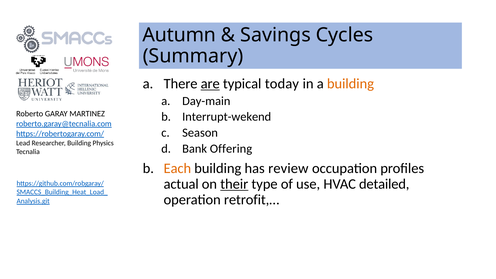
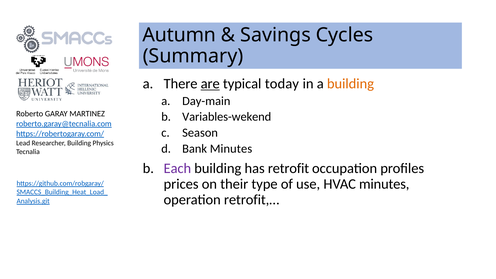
Interrupt-wekend: Interrupt-wekend -> Variables-wekend (227, 117)
Bank Offering: Offering -> Minutes (231, 149)
Each colour: orange -> purple (177, 168)
review: review -> retrofit (288, 168)
actual: actual -> prices (181, 184)
their underline: present -> none (234, 184)
HVAC detailed: detailed -> minutes (384, 184)
